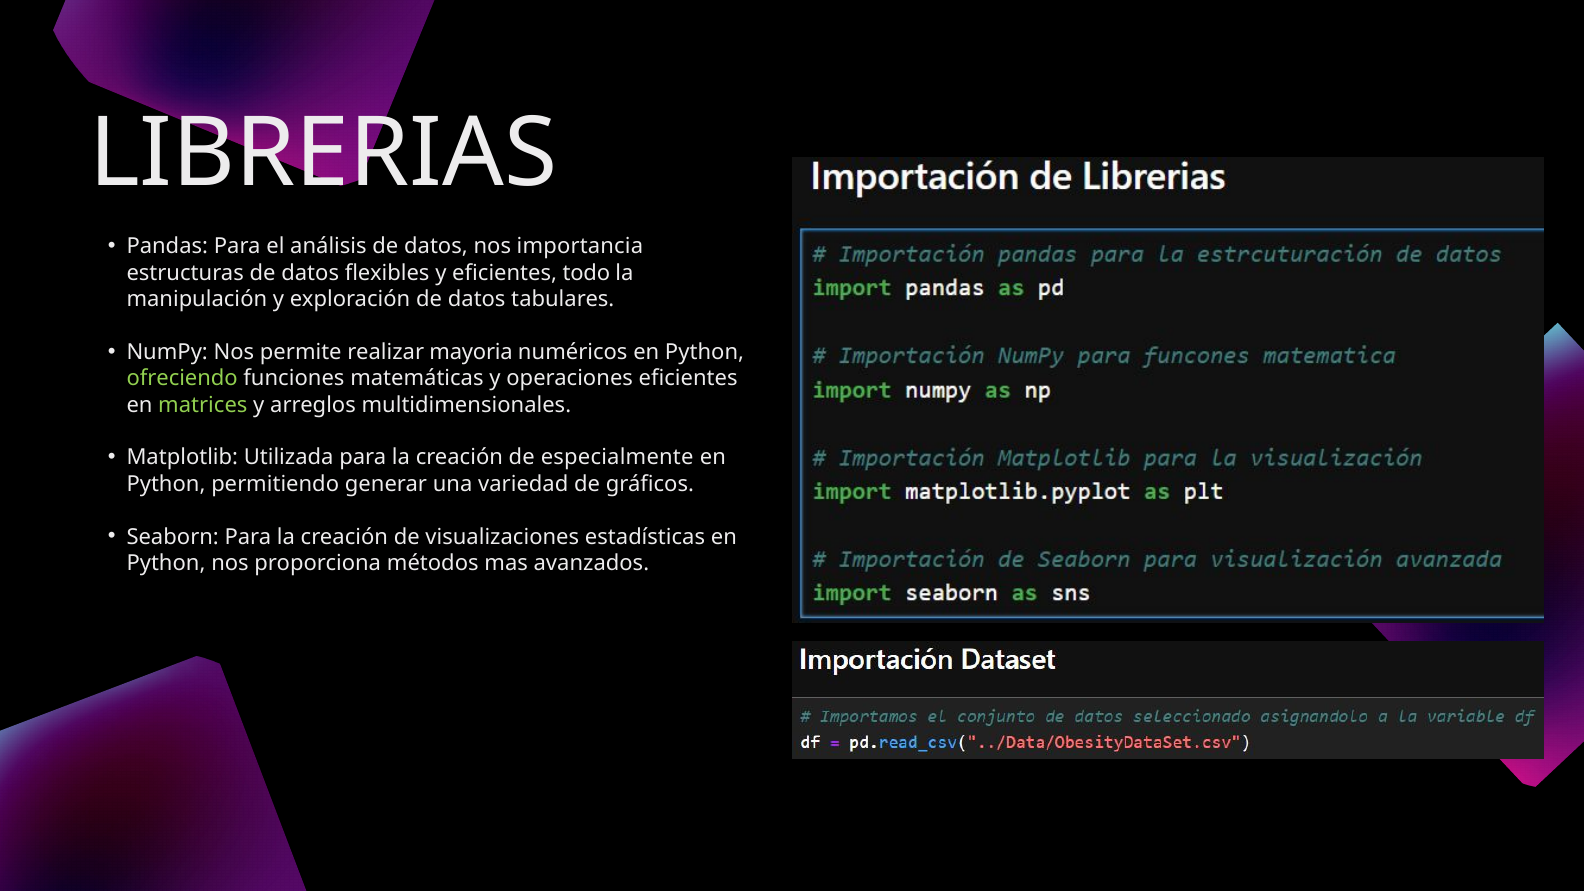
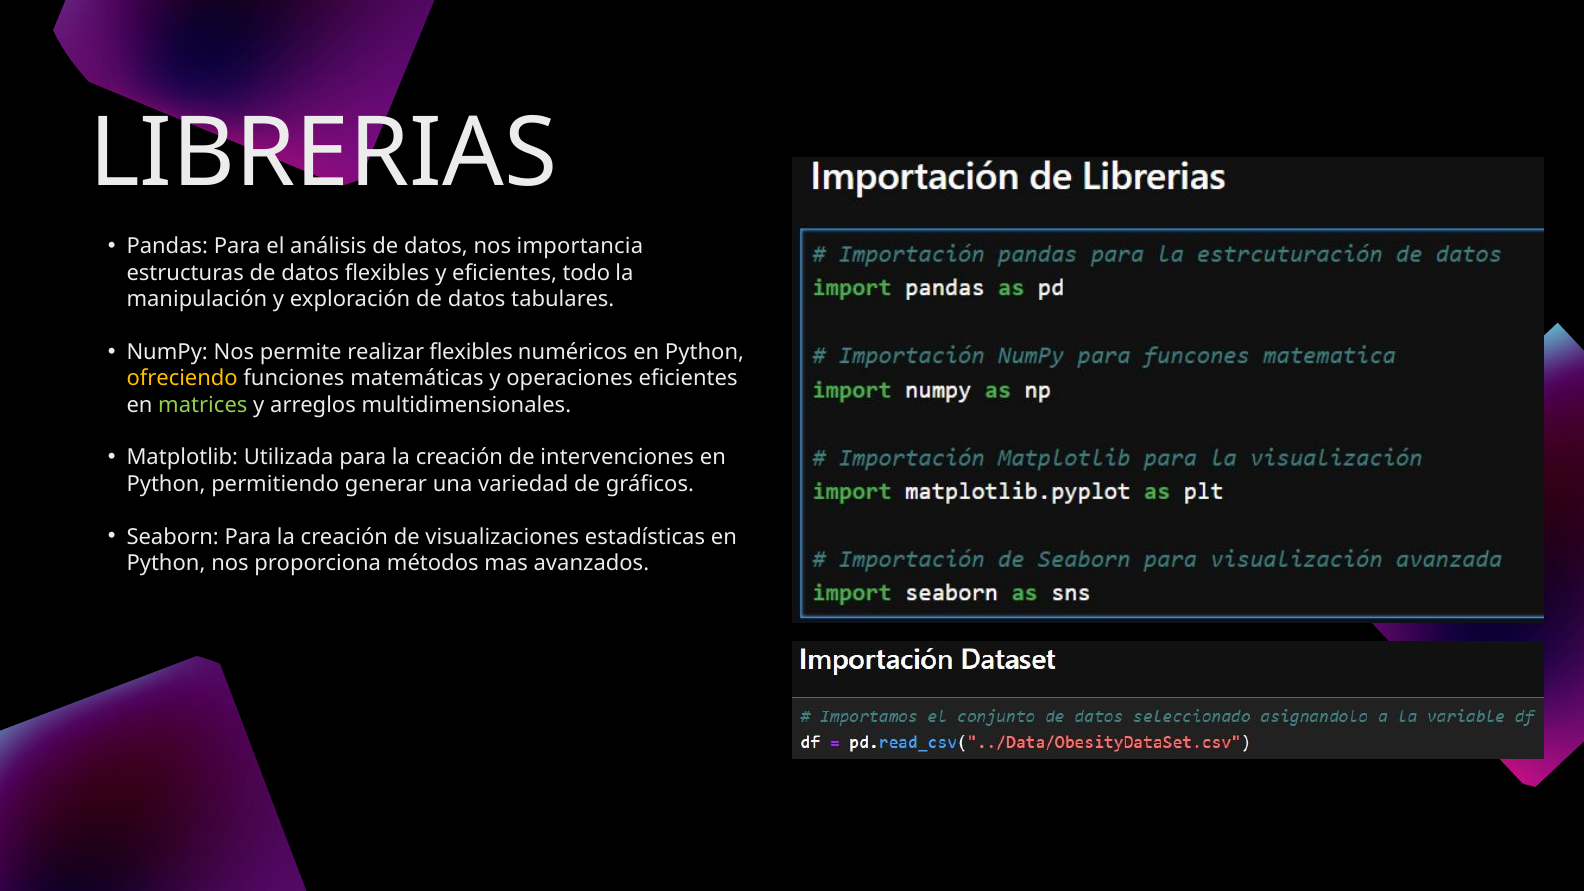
realizar mayoria: mayoria -> flexibles (471, 352)
ofreciendo colour: light green -> yellow (182, 379)
especialmente: especialmente -> intervenciones (617, 458)
